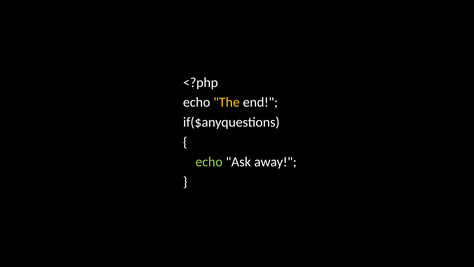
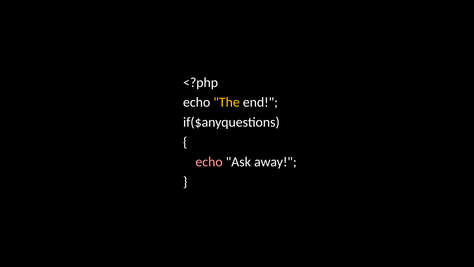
echo colour: light green -> pink (209, 162)
